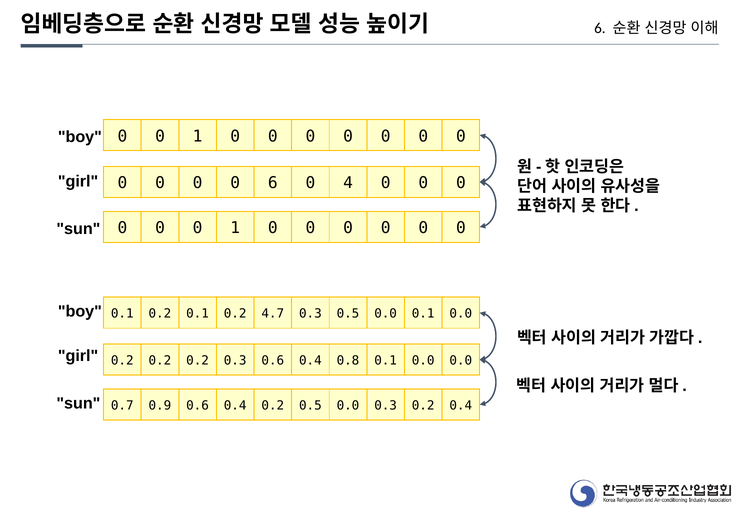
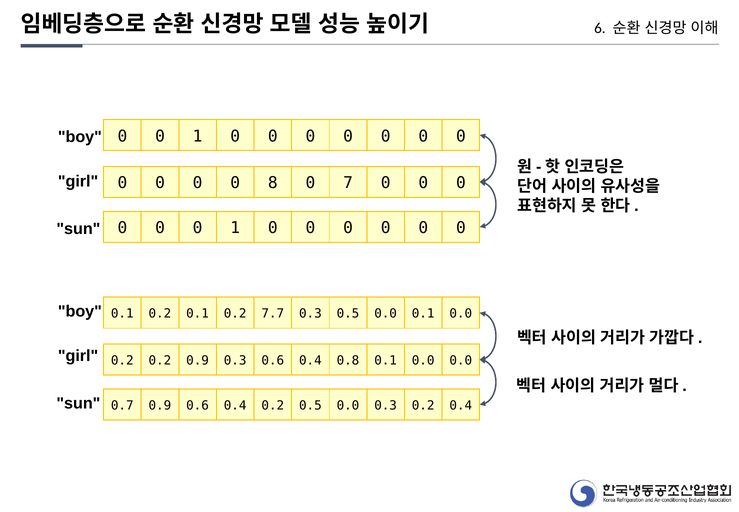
0 6: 6 -> 8 (273, 183)
4: 4 -> 7 (348, 183)
4.7: 4.7 -> 7.7 (273, 313)
0.2 0.2 0.2: 0.2 -> 0.9 (198, 360)
